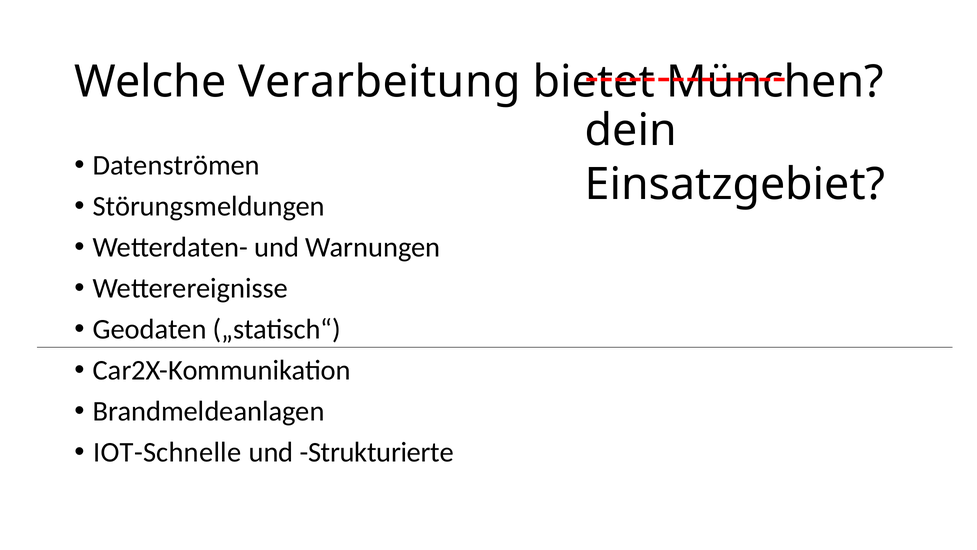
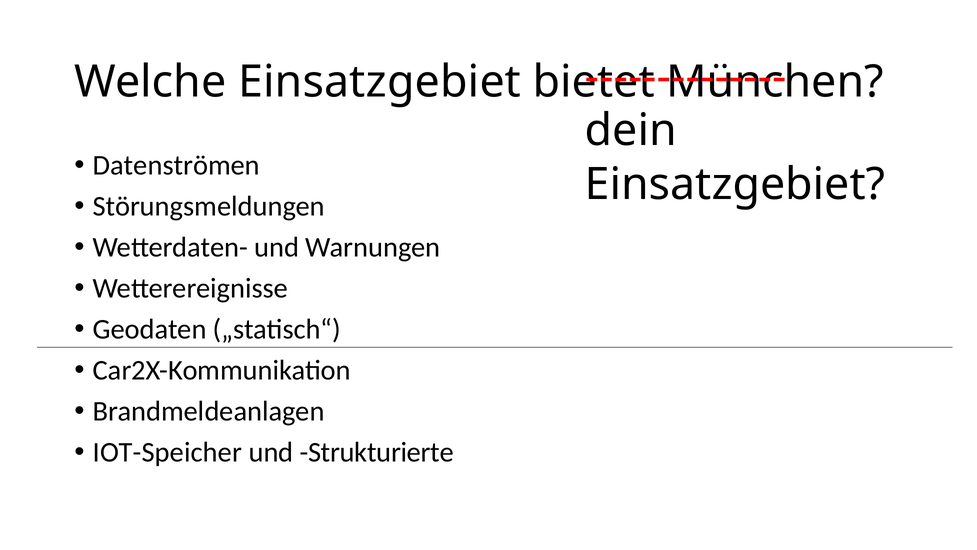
Welche Verarbeitung: Verarbeitung -> Einsatzgebiet (380, 82)
IOT-Schnelle: IOT-Schnelle -> IOT-Speicher (167, 452)
